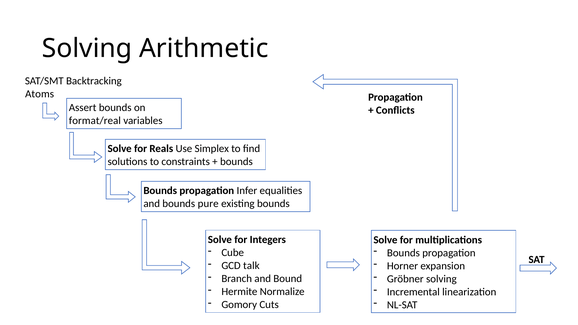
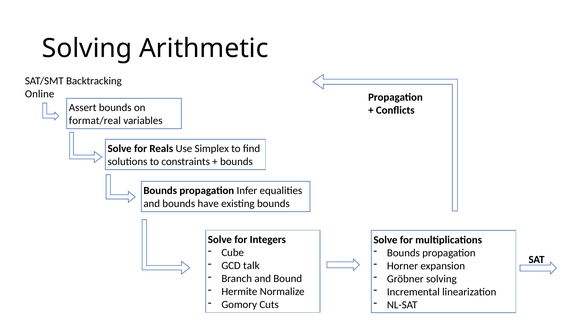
Atoms: Atoms -> Online (40, 94)
pure: pure -> have (208, 204)
